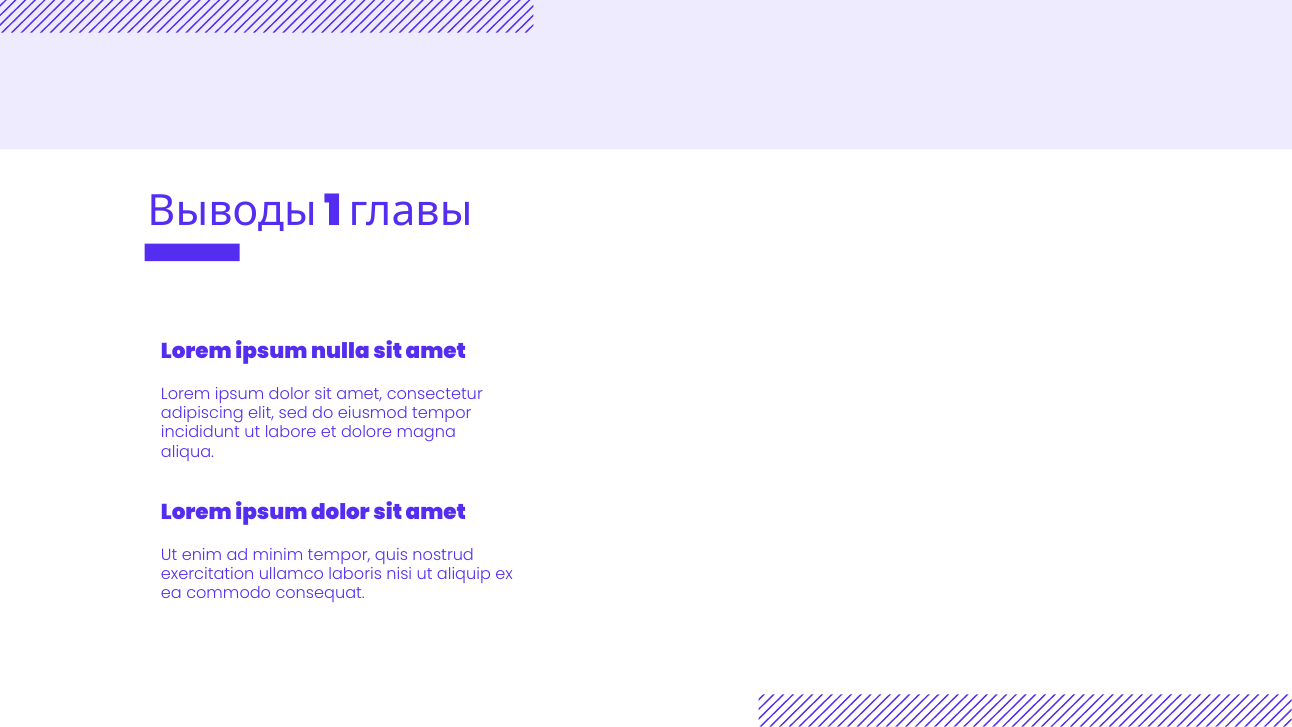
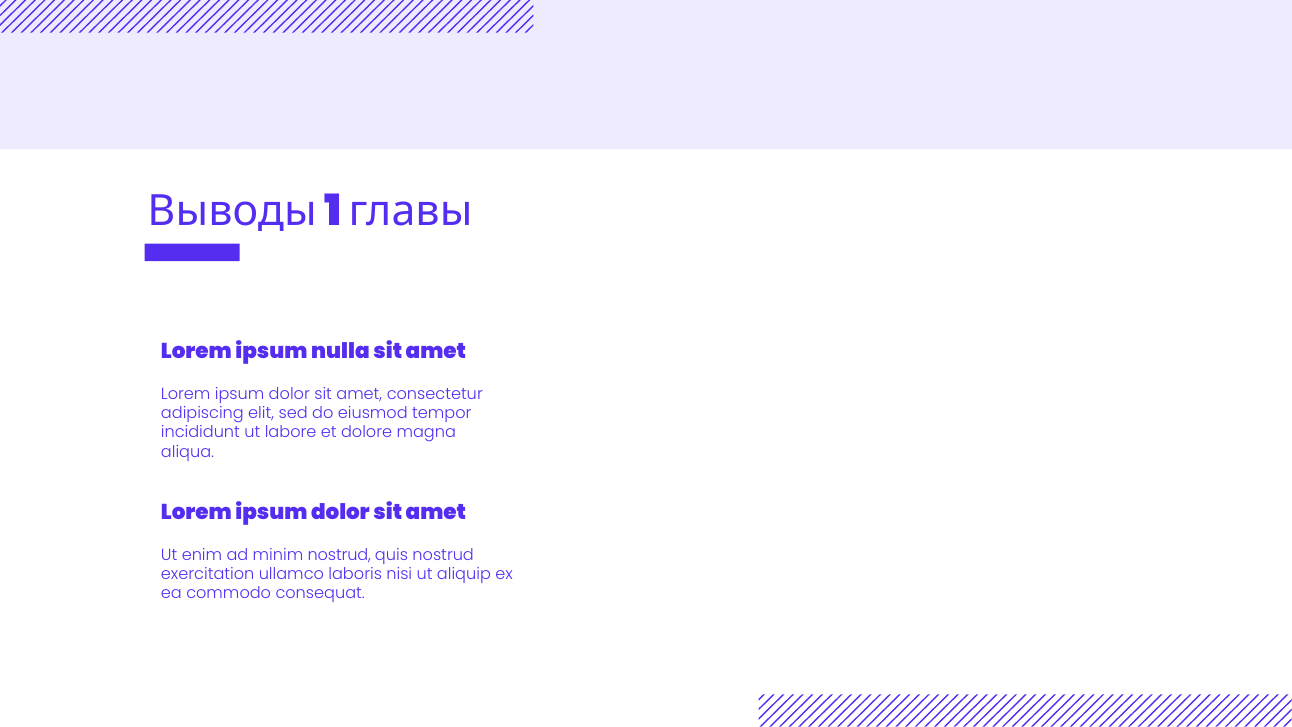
minim tempor: tempor -> nostrud (339, 555)
